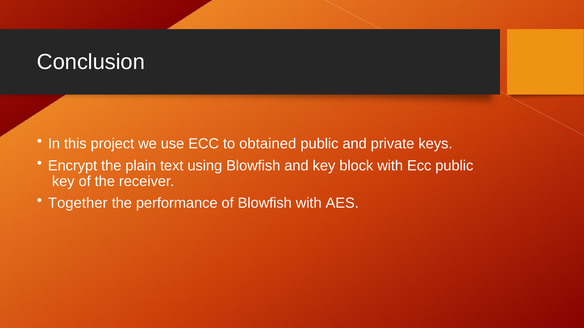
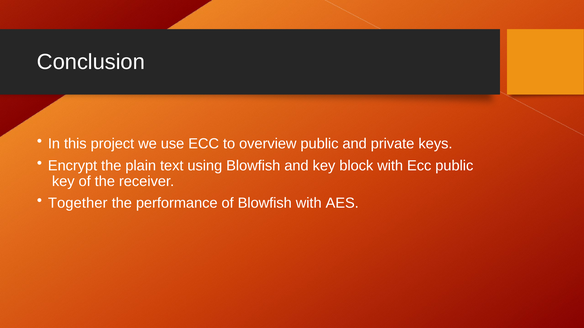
obtained: obtained -> overview (268, 144)
